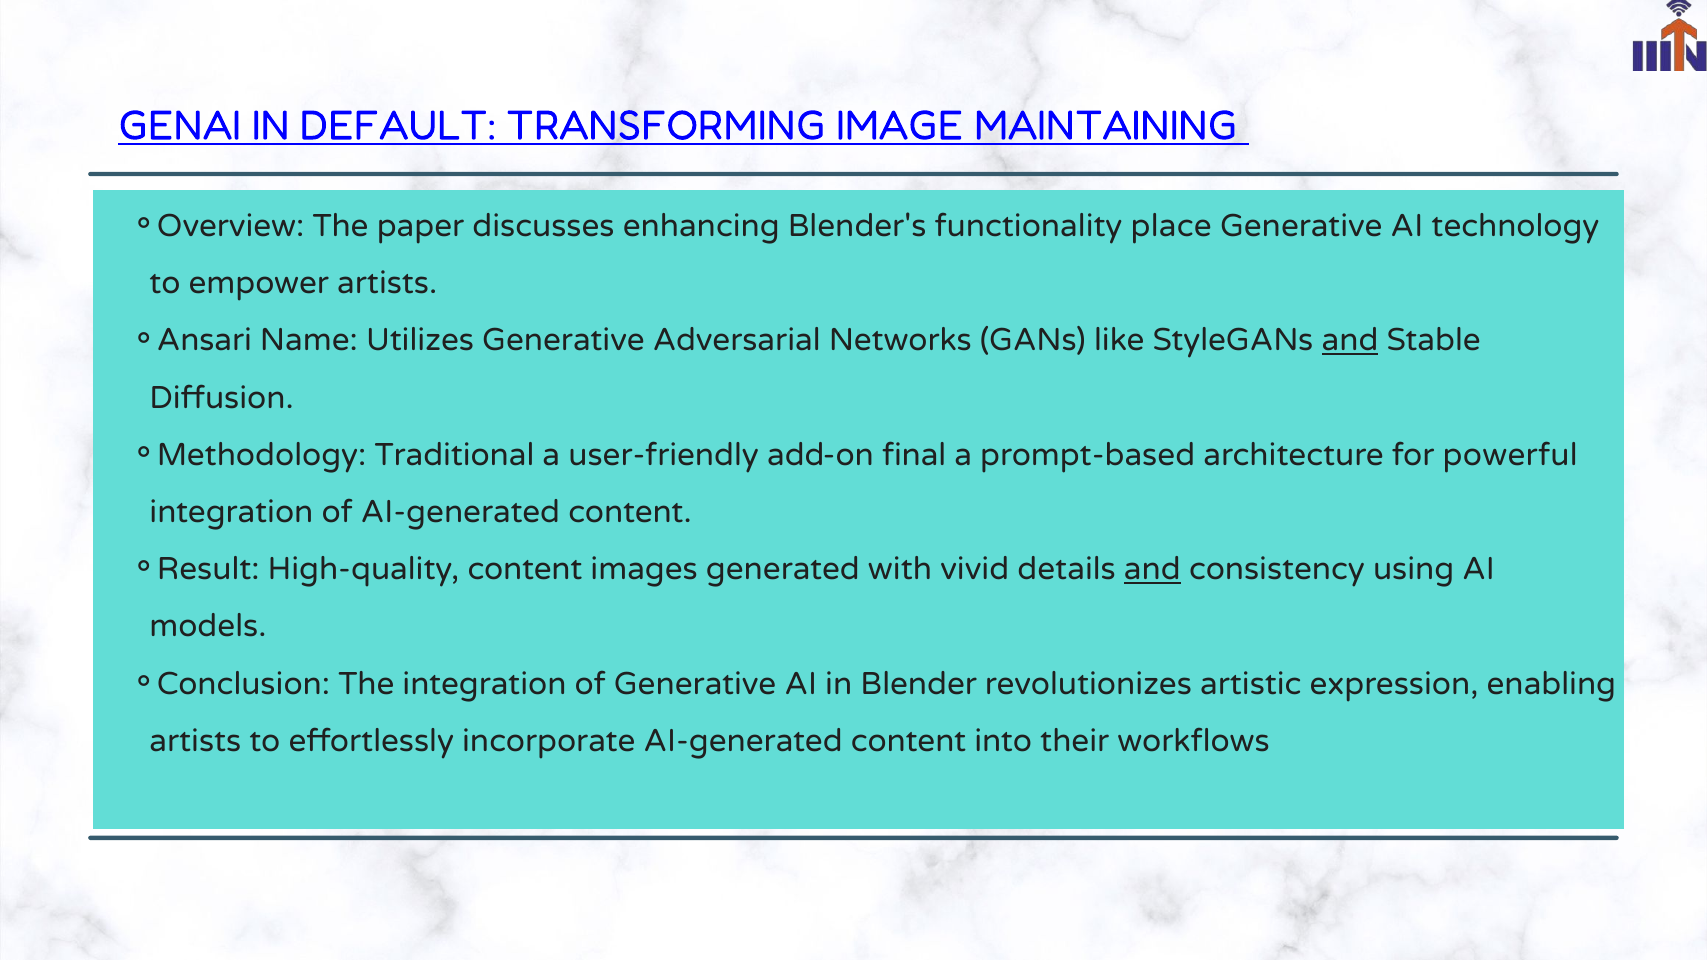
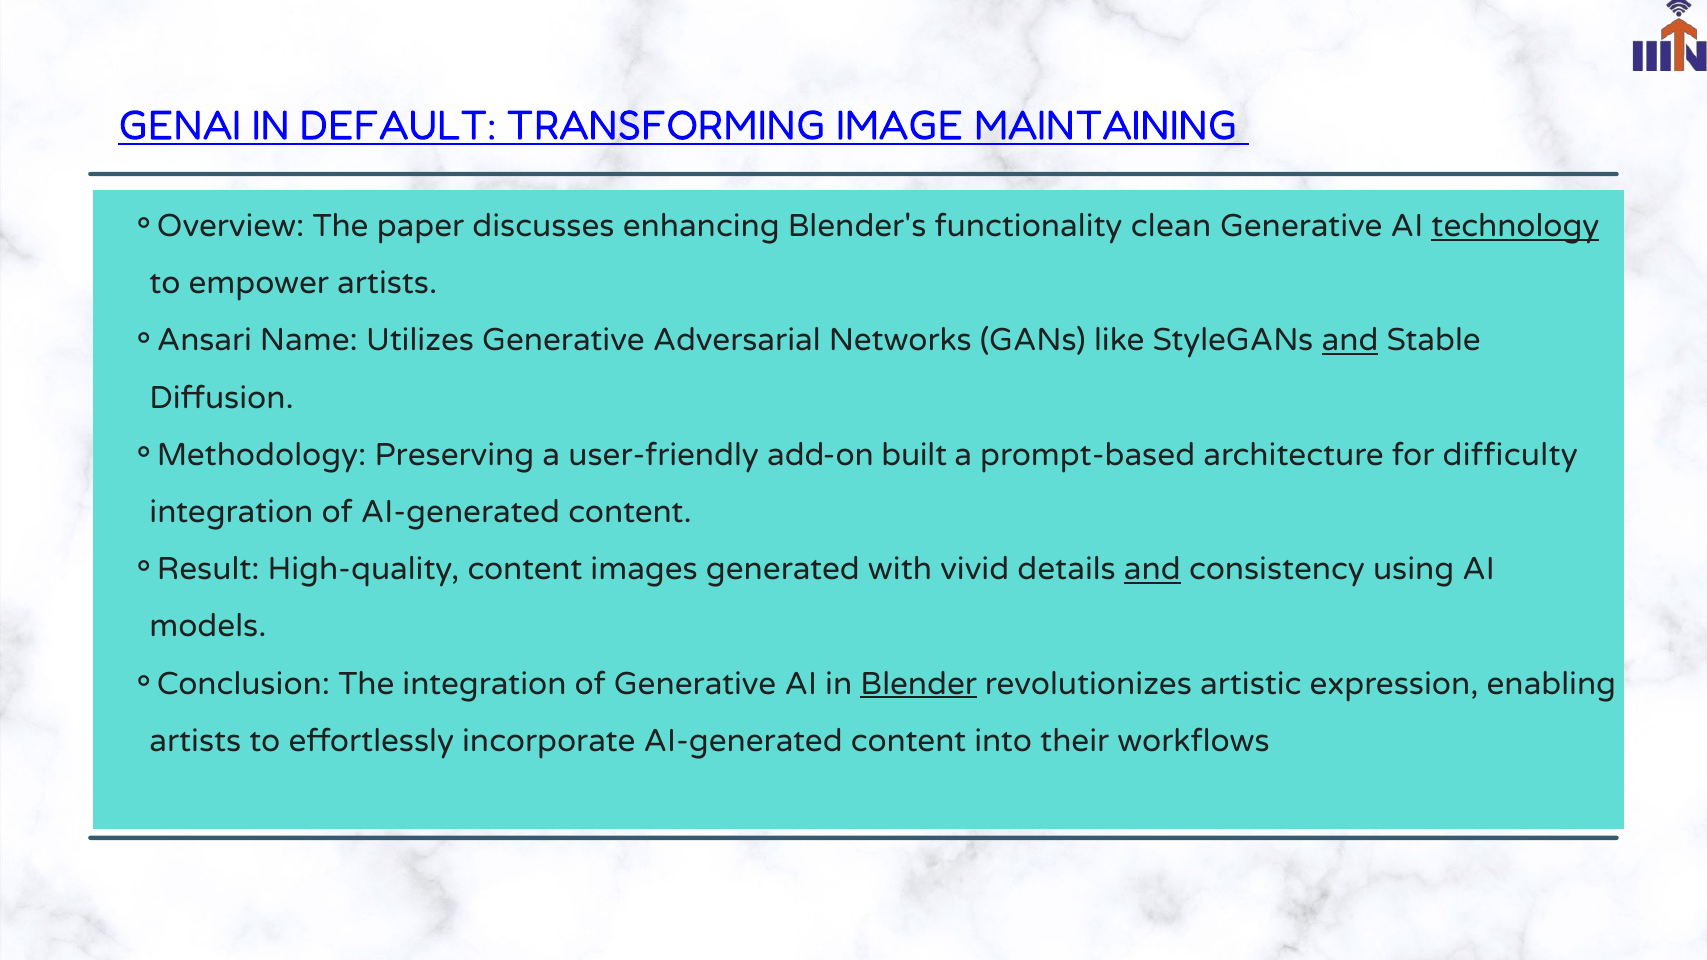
place: place -> clean (1171, 226)
technology underline: none -> present (1515, 226)
Traditional: Traditional -> Preserving (454, 455)
final: final -> built (914, 455)
powerful: powerful -> difficulty (1510, 455)
Blender underline: none -> present (919, 684)
